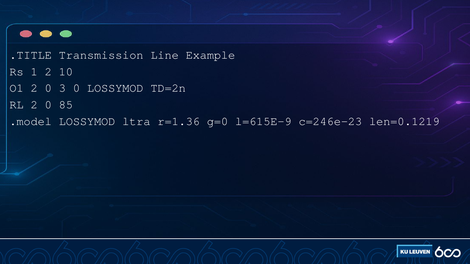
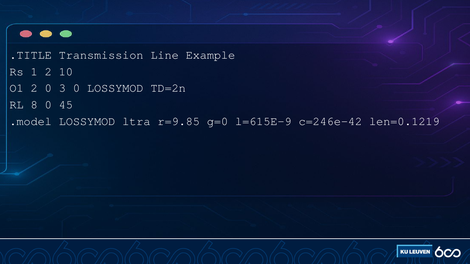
RL 2: 2 -> 8 (34, 105)
85: 85 -> 45 (66, 105)
r=1.36: r=1.36 -> r=9.85 (179, 122)
c=246e-23: c=246e-23 -> c=246e-42 (330, 122)
